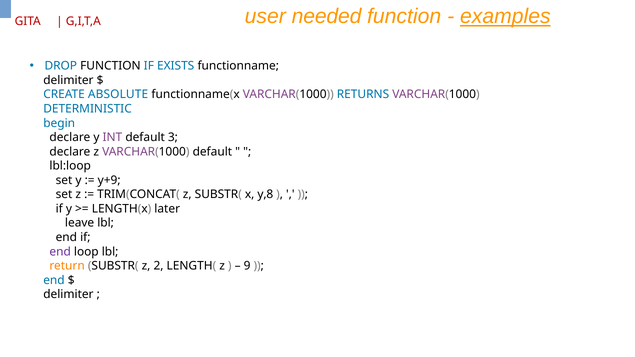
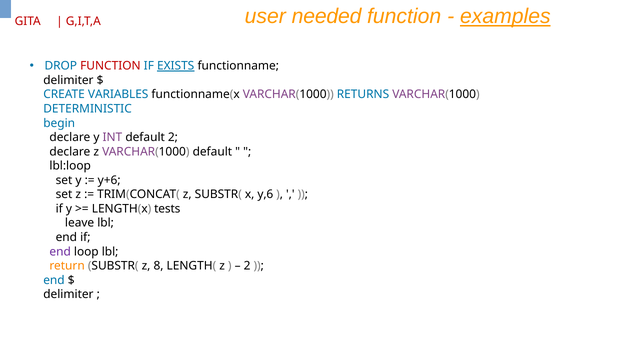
FUNCTION colour: black -> red (110, 66)
EXISTS underline: none -> present (176, 66)
ABSOLUTE: ABSOLUTE -> VARIABLES (118, 95)
default 3: 3 -> 2 (173, 137)
y+9: y+9 -> y+6 (109, 180)
y,8: y,8 -> y,6 (265, 195)
later: later -> tests (167, 209)
2: 2 -> 8 (159, 266)
9: 9 -> 2 (247, 266)
